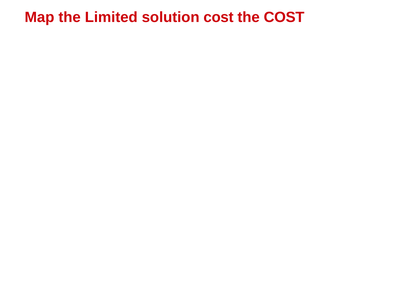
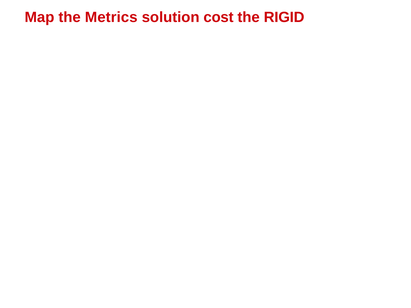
Limited: Limited -> Metrics (111, 17)
the COST: COST -> RIGID (284, 17)
